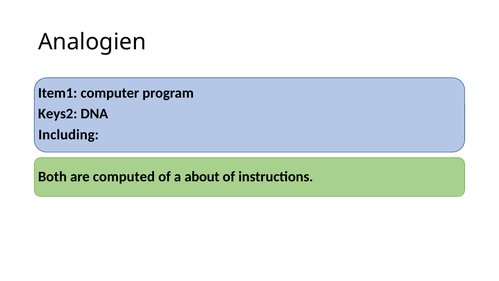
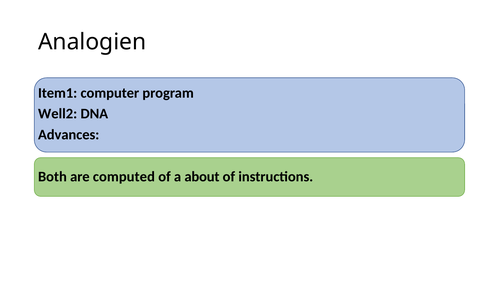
Keys2: Keys2 -> Well2 (58, 114)
Including: Including -> Advances (69, 135)
